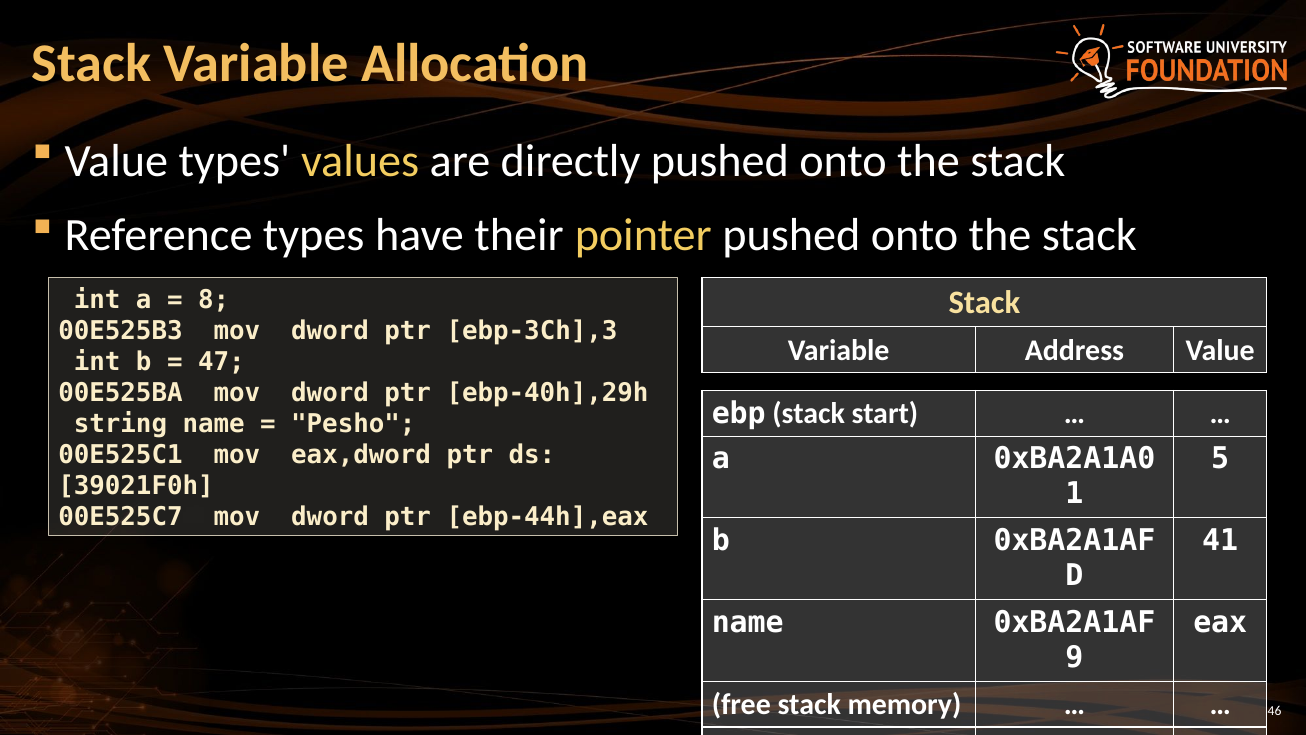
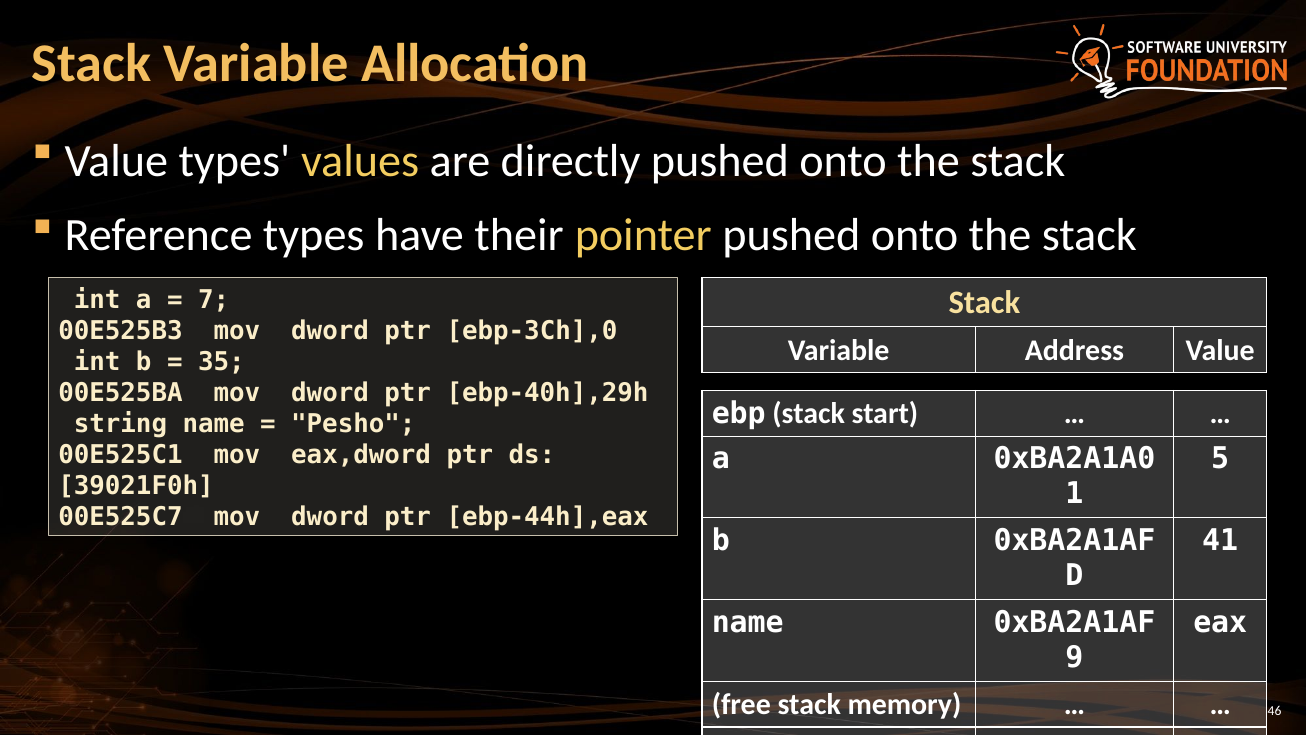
8: 8 -> 7 (214, 300)
ebp-3Ch],3: ebp-3Ch],3 -> ebp-3Ch],0 (532, 331)
47: 47 -> 35 (221, 362)
